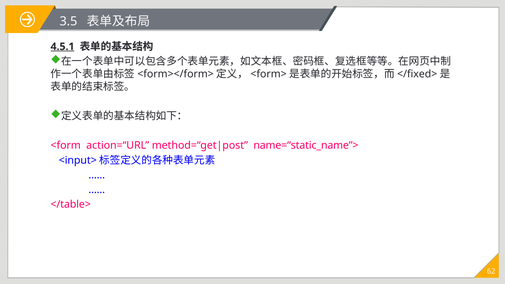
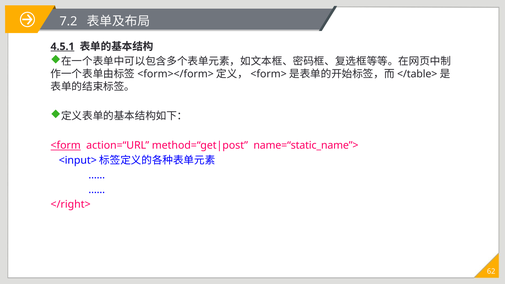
3.5: 3.5 -> 7.2 (68, 21)
</fixed>: </fixed> -> </table> (417, 74)
<form underline: none -> present (66, 145)
</table>: </table> -> </right> (71, 204)
